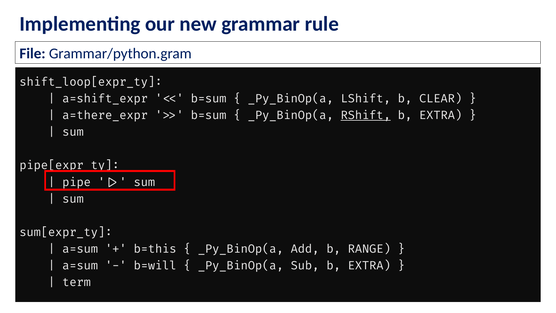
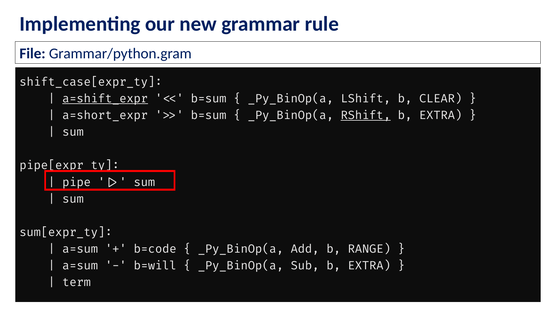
shift_loop[expr_ty: shift_loop[expr_ty -> shift_case[expr_ty (91, 82)
a=shift_expr underline: none -> present (105, 99)
a=there_expr: a=there_expr -> a=short_expr (105, 115)
b=this: b=this -> b=code (155, 249)
